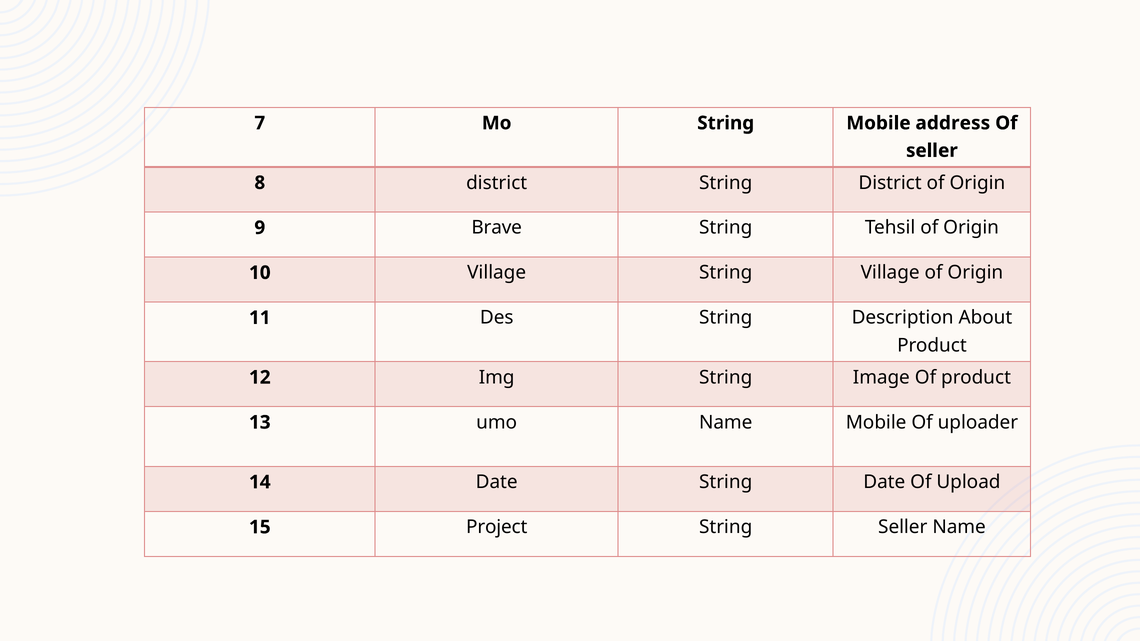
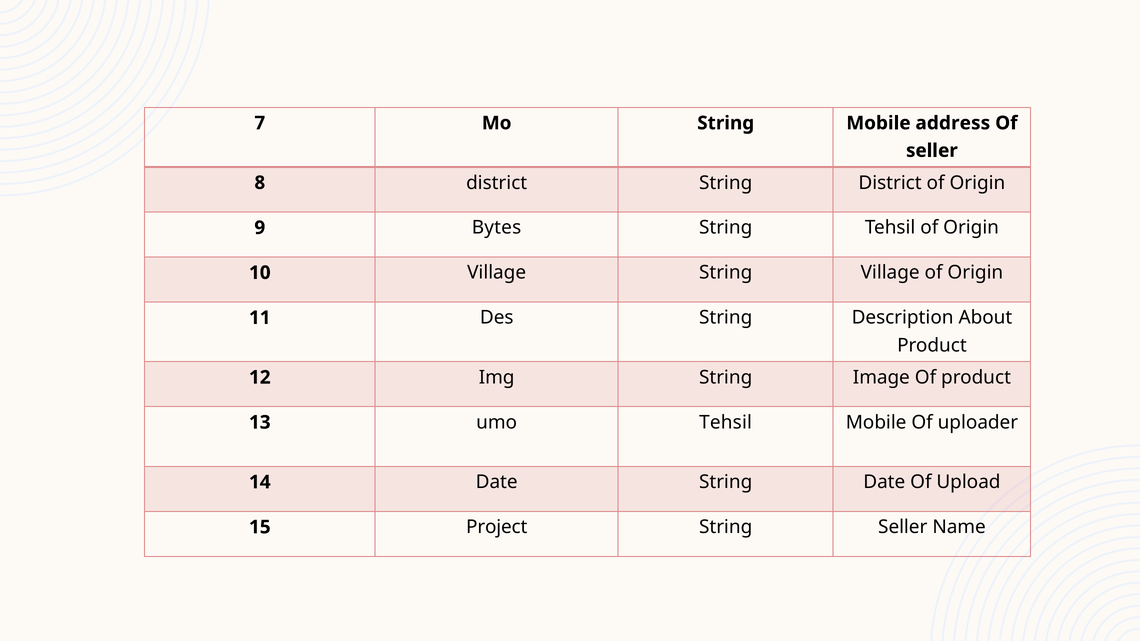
Brave: Brave -> Bytes (497, 228)
Name: Name -> Tehsil (726, 423)
